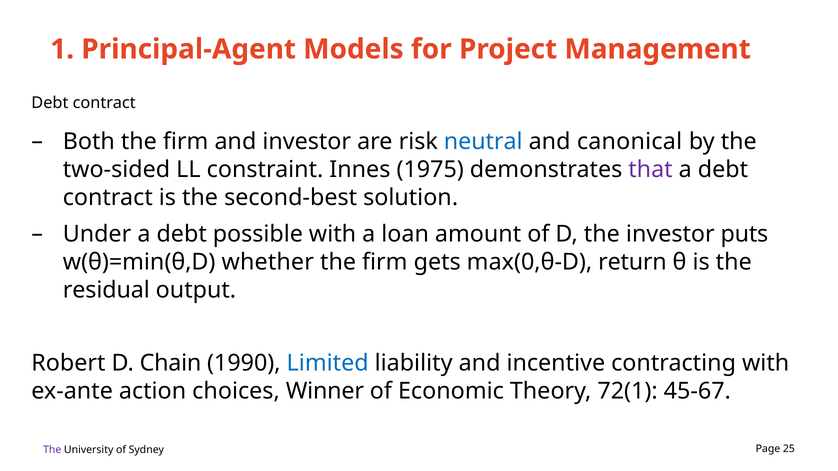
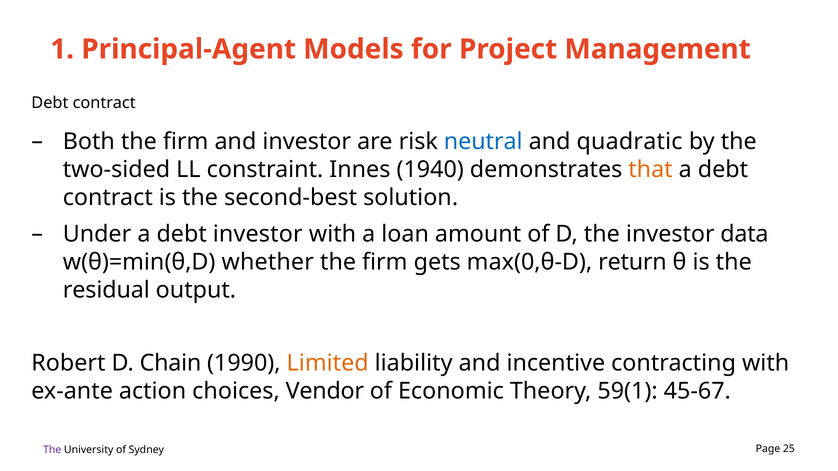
canonical: canonical -> quadratic (630, 142)
1975: 1975 -> 1940 (430, 170)
that colour: purple -> orange (650, 170)
debt possible: possible -> investor (258, 234)
puts: puts -> data (744, 234)
Limited colour: blue -> orange (328, 363)
Winner: Winner -> Vendor (325, 391)
72(1: 72(1 -> 59(1 (628, 391)
